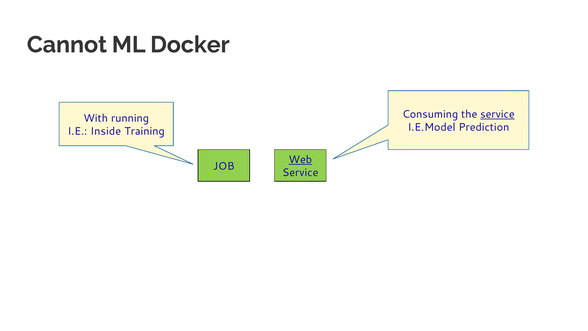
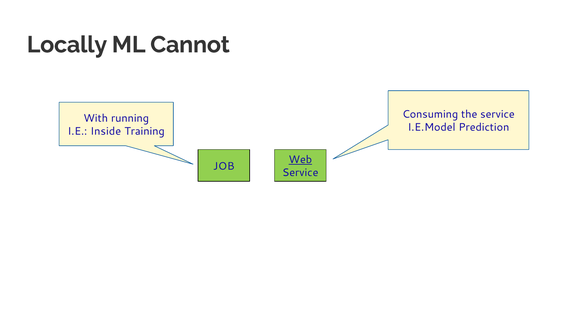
Cannot: Cannot -> Locally (67, 45)
Docker: Docker -> Cannot (190, 45)
service underline: present -> none (497, 114)
